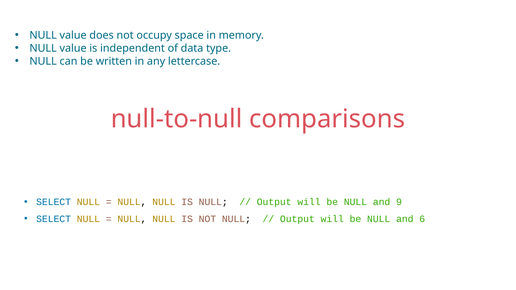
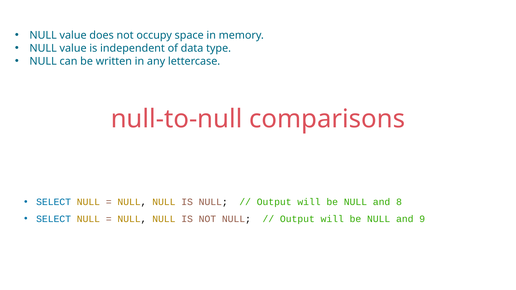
9: 9 -> 8 (399, 202)
6: 6 -> 9 (422, 219)
